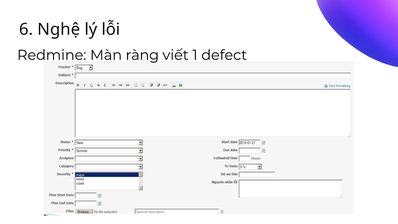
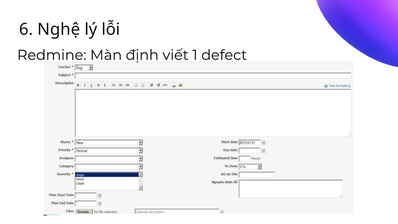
ràng: ràng -> định (142, 55)
